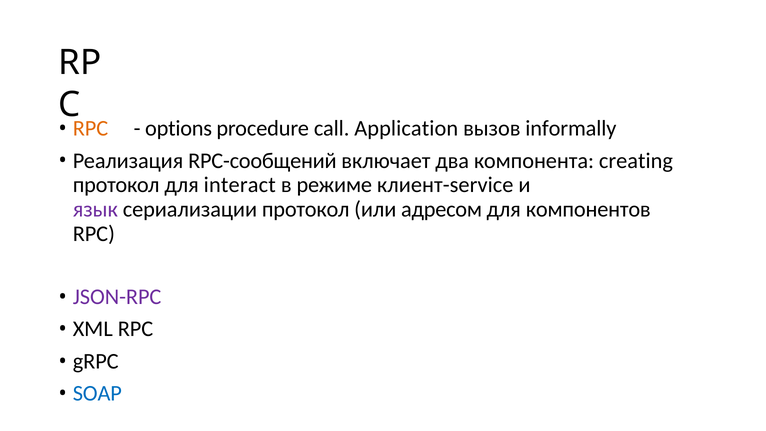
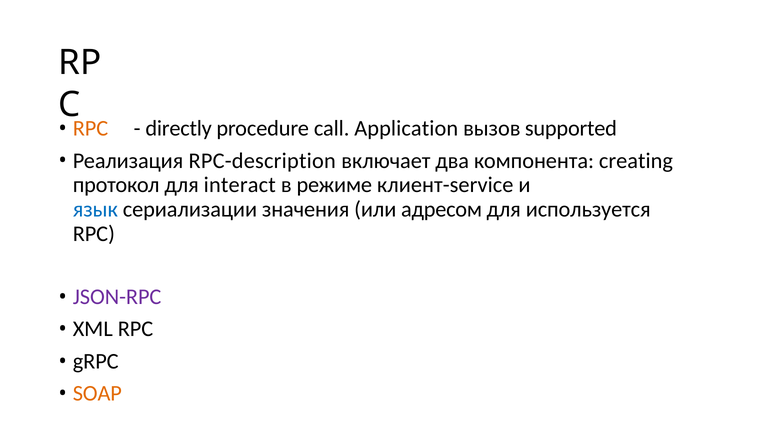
options: options -> directly (179, 129)
informally: informally -> supported (571, 129)
RPC-сообщений: RPC-сообщений -> RPC-description (262, 161)
язык colour: purple -> blue (95, 209)
сериализации протокол: протокол -> значения (306, 209)
компонентов: компонентов -> используется (588, 209)
SOAP colour: blue -> orange (97, 393)
